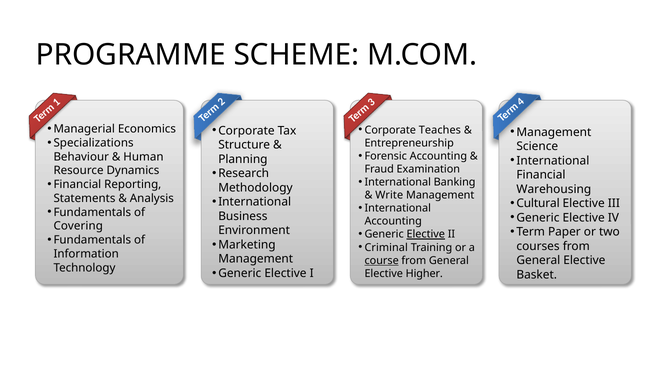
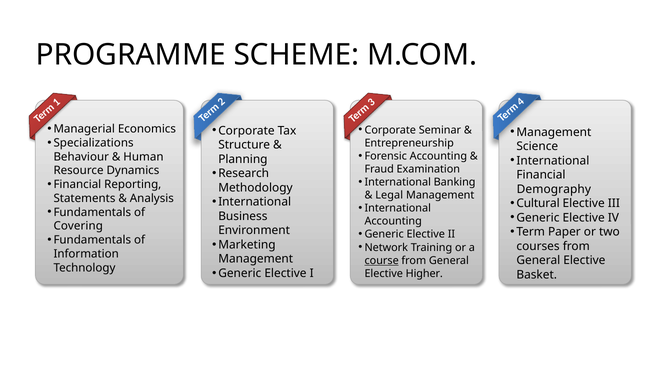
Teaches: Teaches -> Seminar (440, 130)
Warehousing: Warehousing -> Demography (554, 189)
Write: Write -> Legal (389, 195)
Elective underline: present -> none (426, 234)
Criminal: Criminal -> Network (386, 247)
